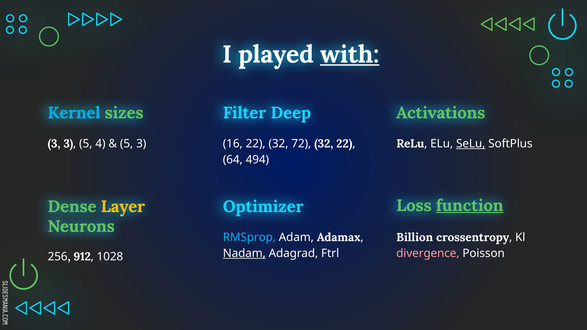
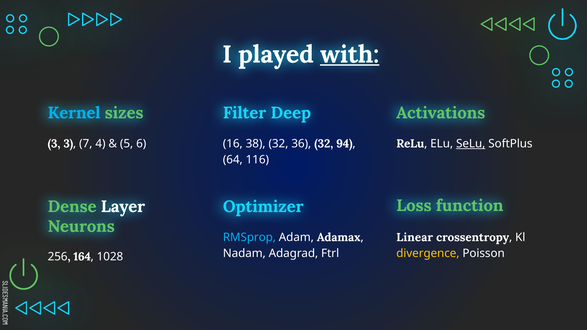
5: 5 -> 7 (86, 144)
5 3: 3 -> 6 (141, 144)
16 22: 22 -> 38 (256, 144)
72: 72 -> 36 (301, 144)
32 22: 22 -> 94 (344, 144)
494: 494 -> 116 (257, 160)
function underline: present -> none (470, 206)
Layer colour: yellow -> white (123, 207)
Billion: Billion -> Linear (415, 237)
Nadam underline: present -> none (244, 253)
divergence colour: pink -> yellow (428, 253)
912: 912 -> 164 (82, 257)
